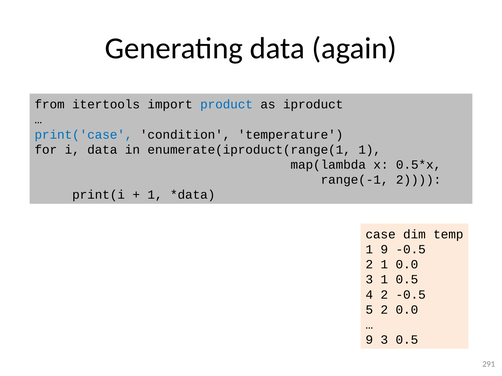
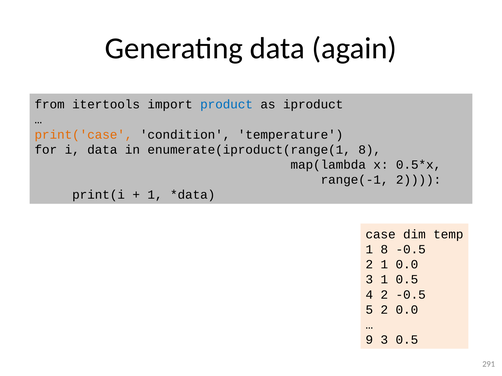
print('case colour: blue -> orange (83, 135)
enumerate(iproduct(range(1 1: 1 -> 8 (370, 150)
1 9: 9 -> 8 (384, 250)
